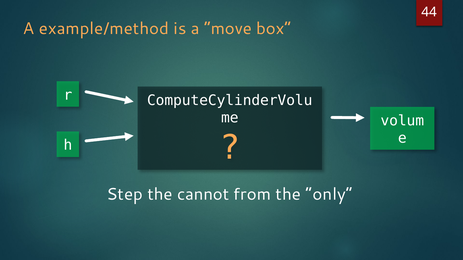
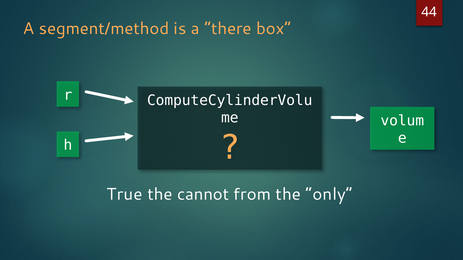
example/method: example/method -> segment/method (104, 29)
move: move -> there (228, 29)
Step: Step -> True (125, 195)
